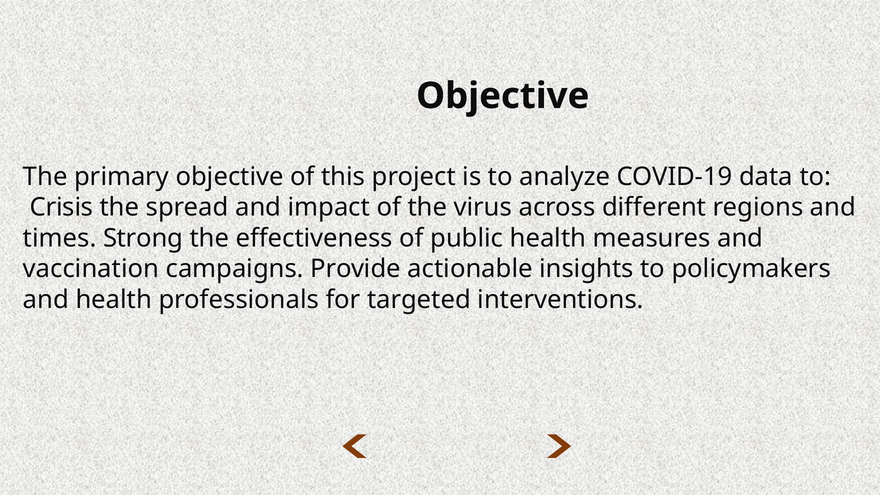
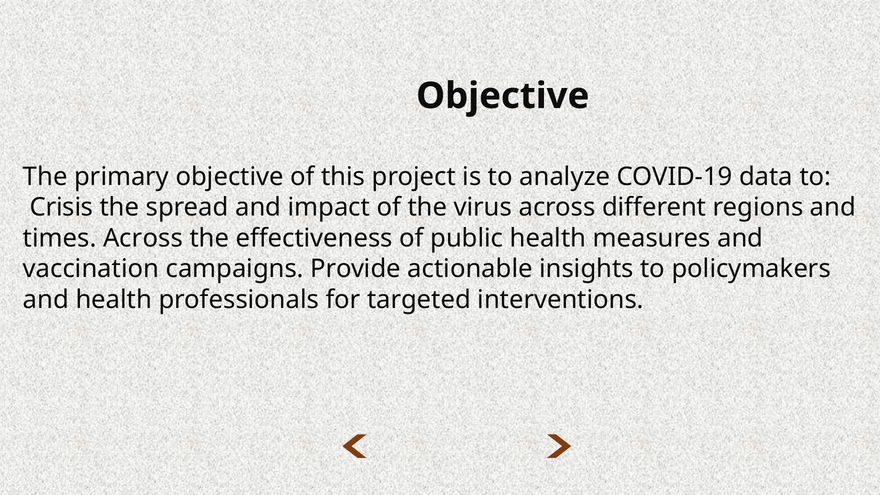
times Strong: Strong -> Across (143, 238)
